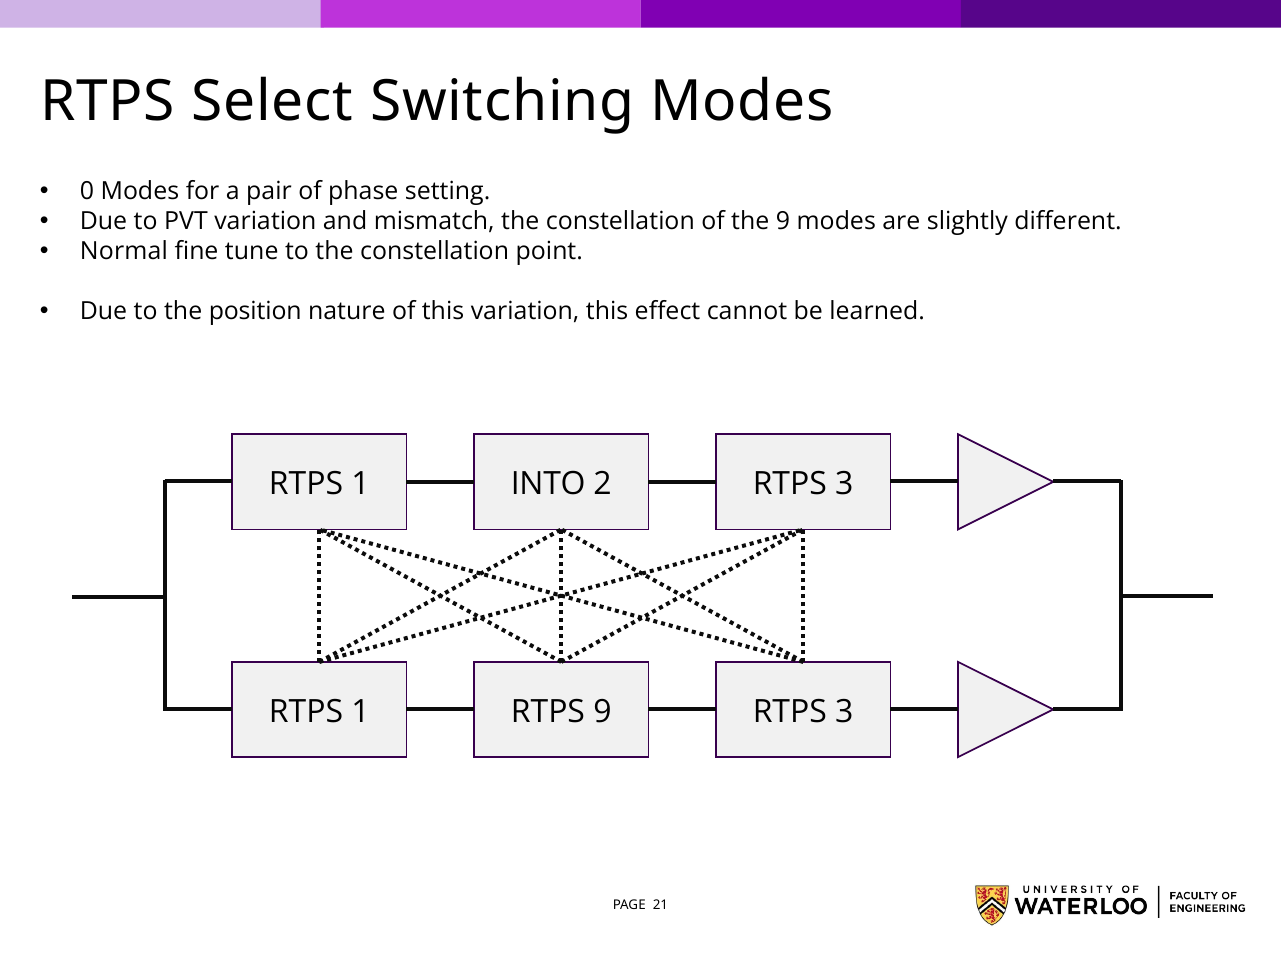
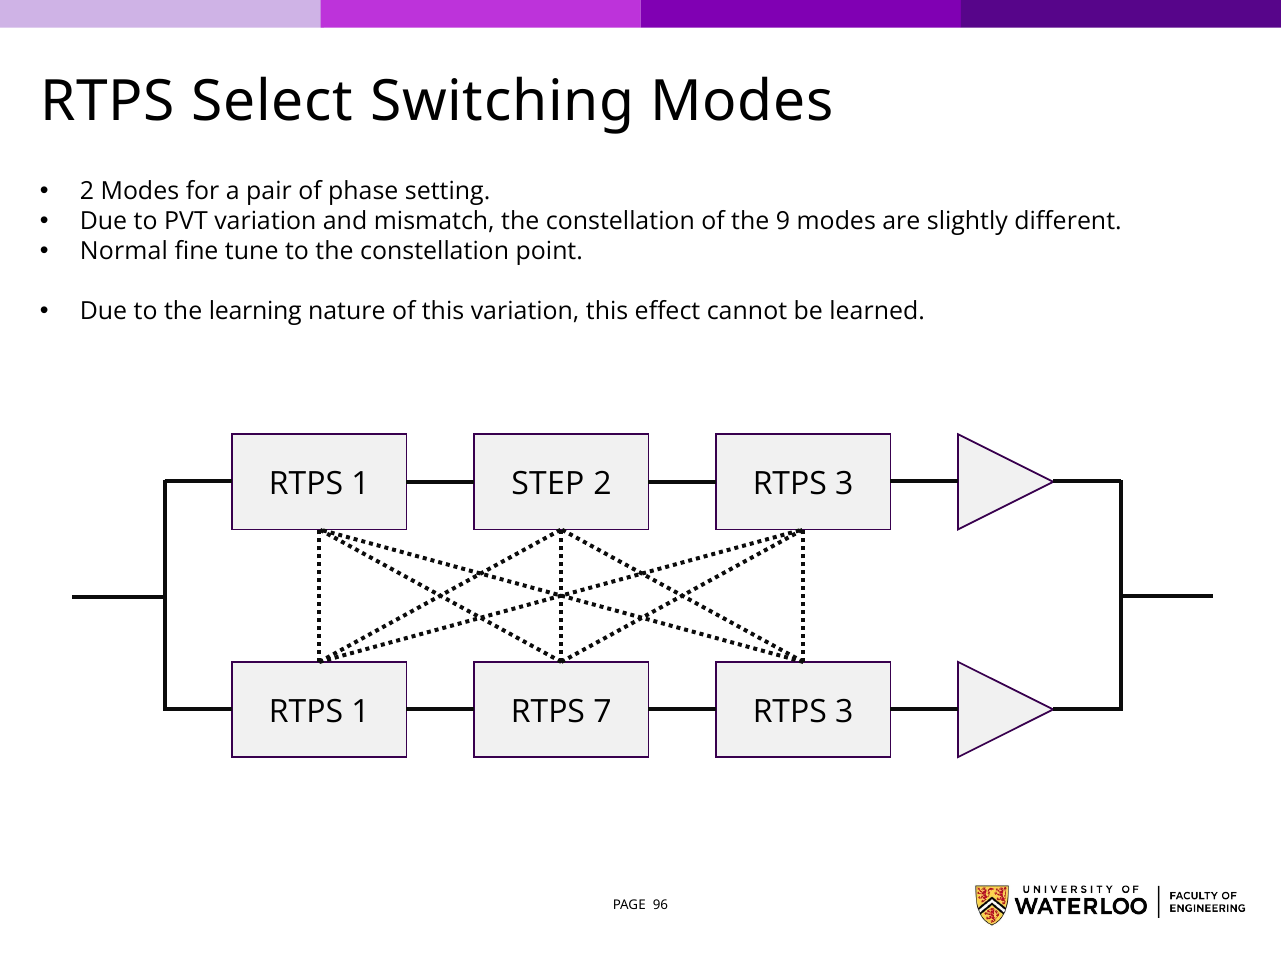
0: 0 -> 2 (87, 191)
position: position -> learning (255, 311)
INTO: INTO -> STEP (548, 484)
RTPS 9: 9 -> 7 (602, 712)
21: 21 -> 96 (660, 905)
